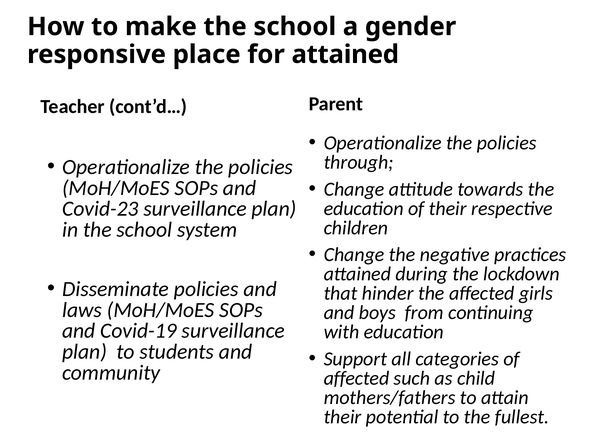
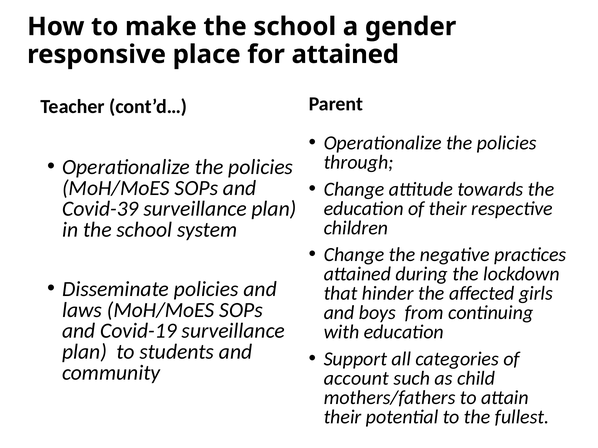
Covid-23: Covid-23 -> Covid-39 (100, 209)
affected: affected -> account (356, 379)
